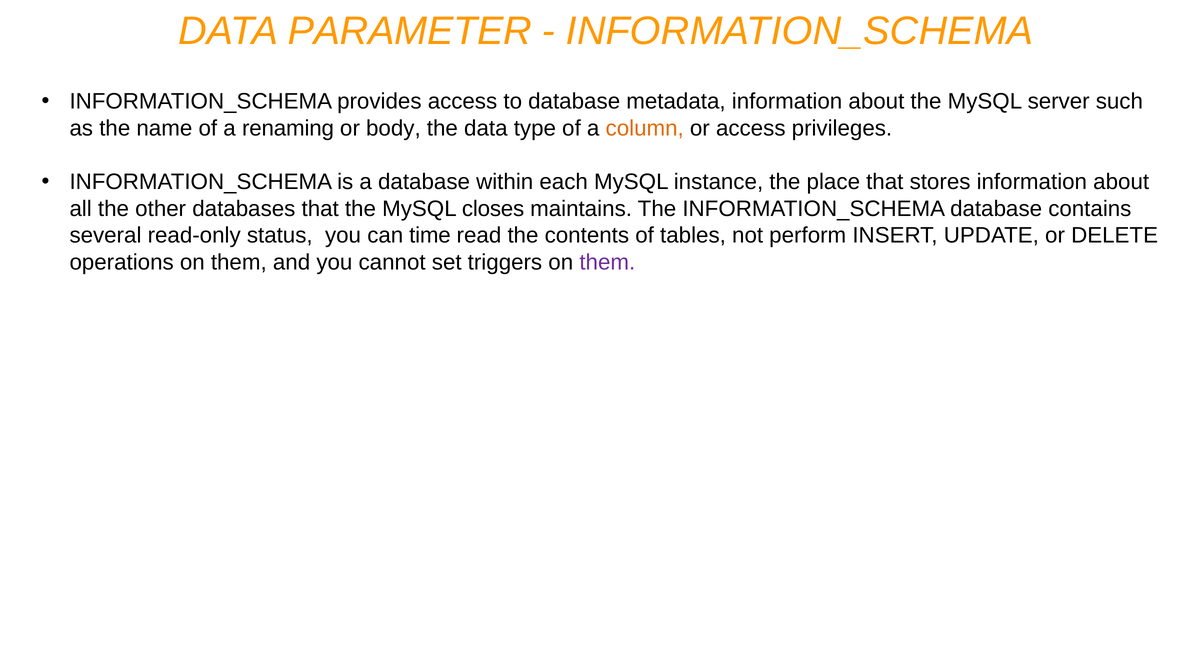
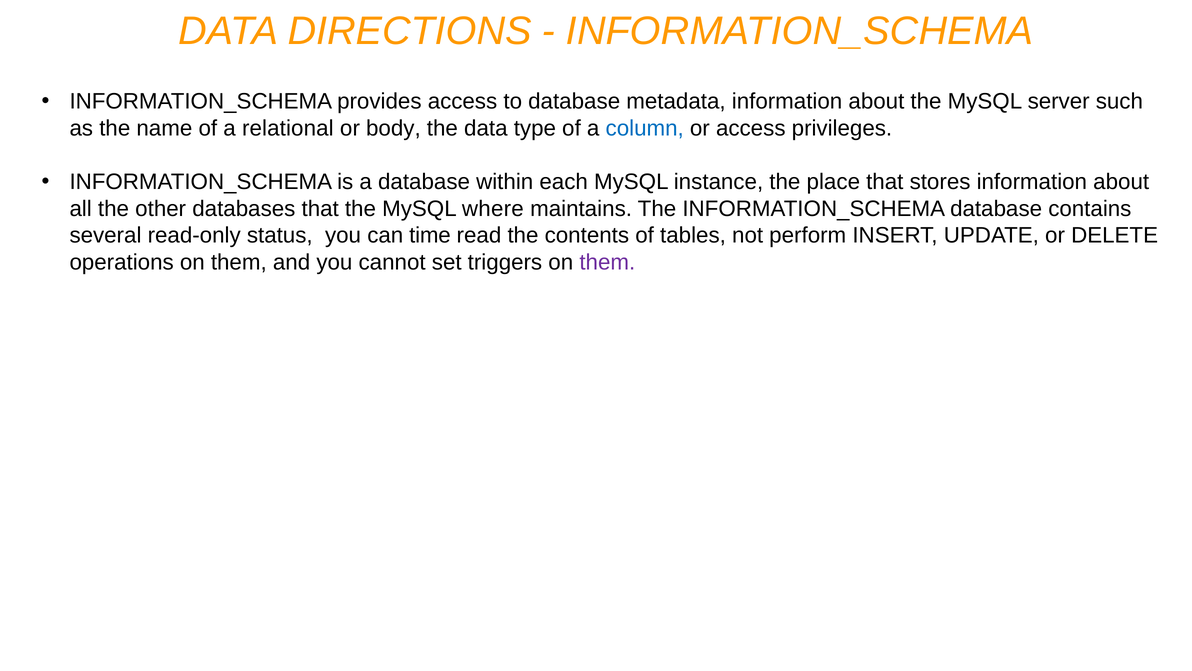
PARAMETER: PARAMETER -> DIRECTIONS (410, 31)
renaming: renaming -> relational (288, 128)
column colour: orange -> blue (645, 128)
closes: closes -> where (493, 209)
